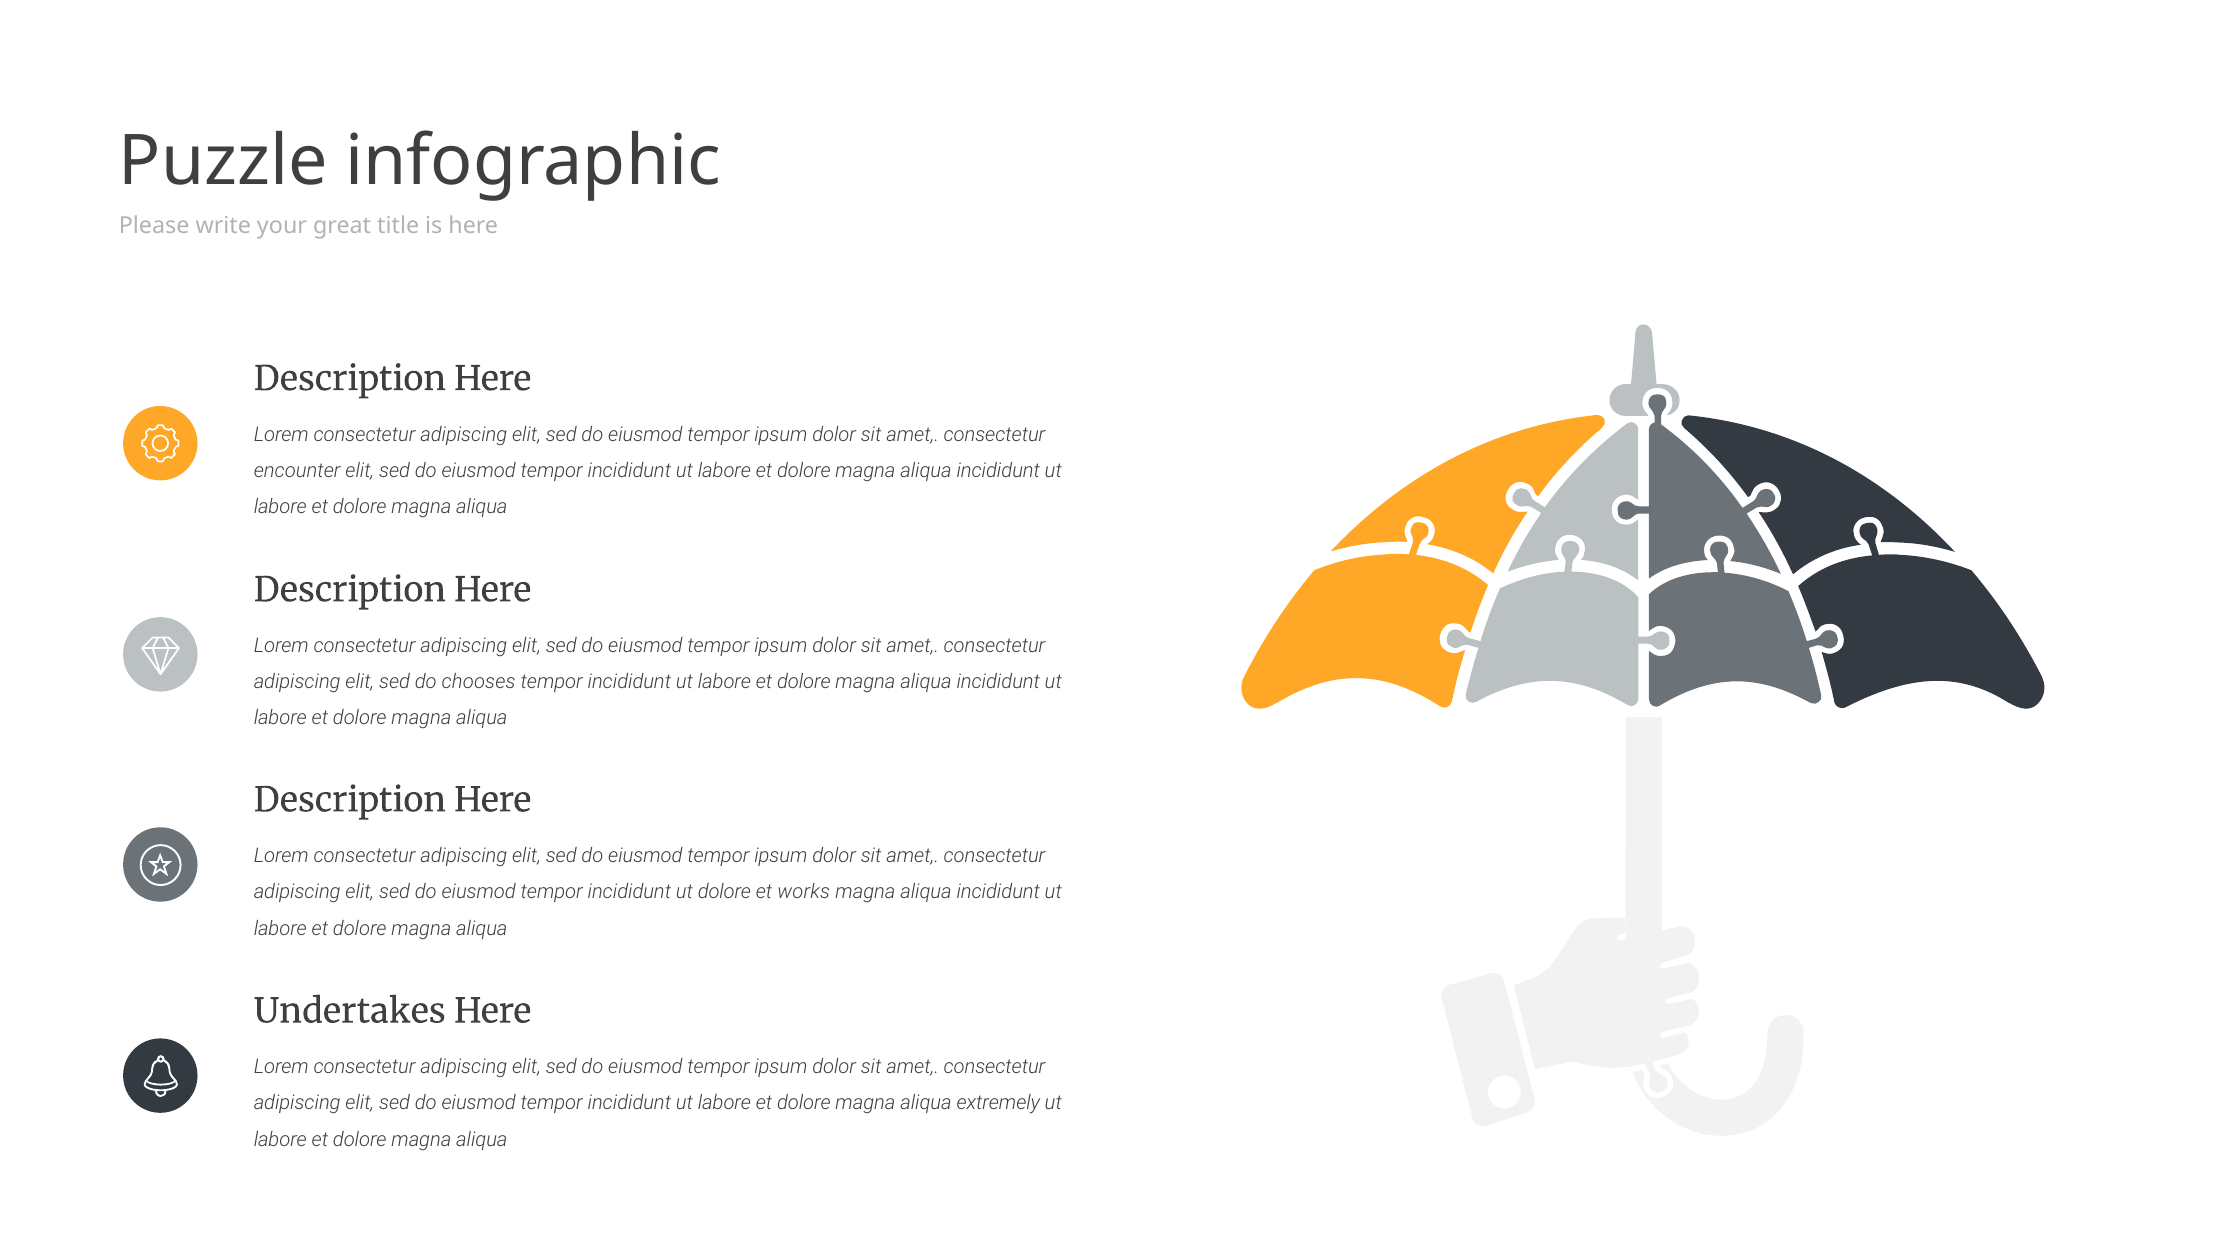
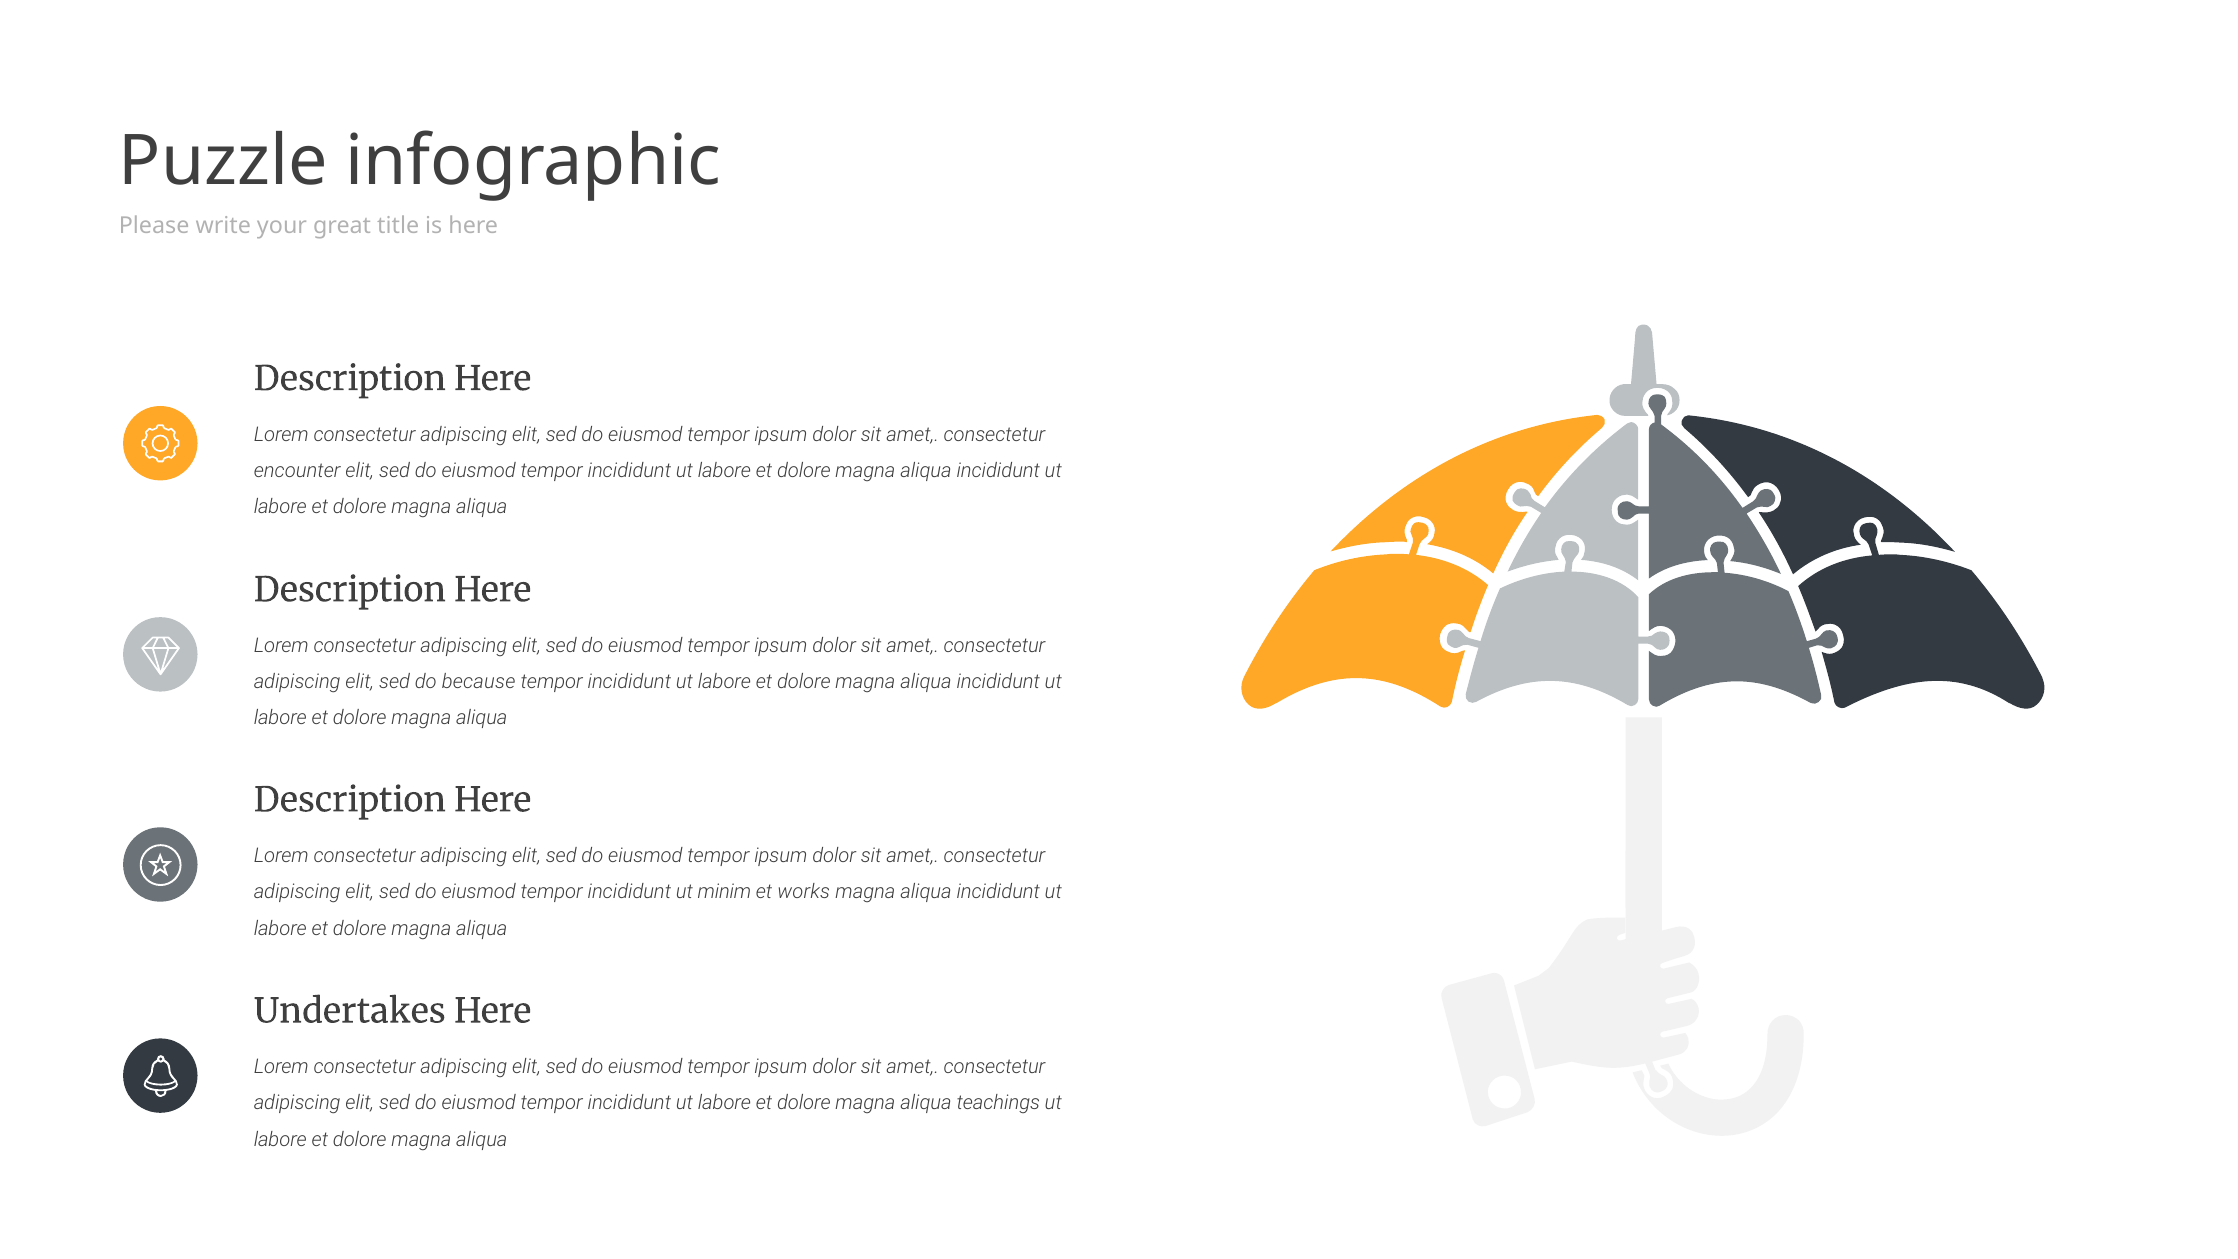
chooses: chooses -> because (479, 682)
ut dolore: dolore -> minim (725, 892)
extremely: extremely -> teachings (998, 1103)
